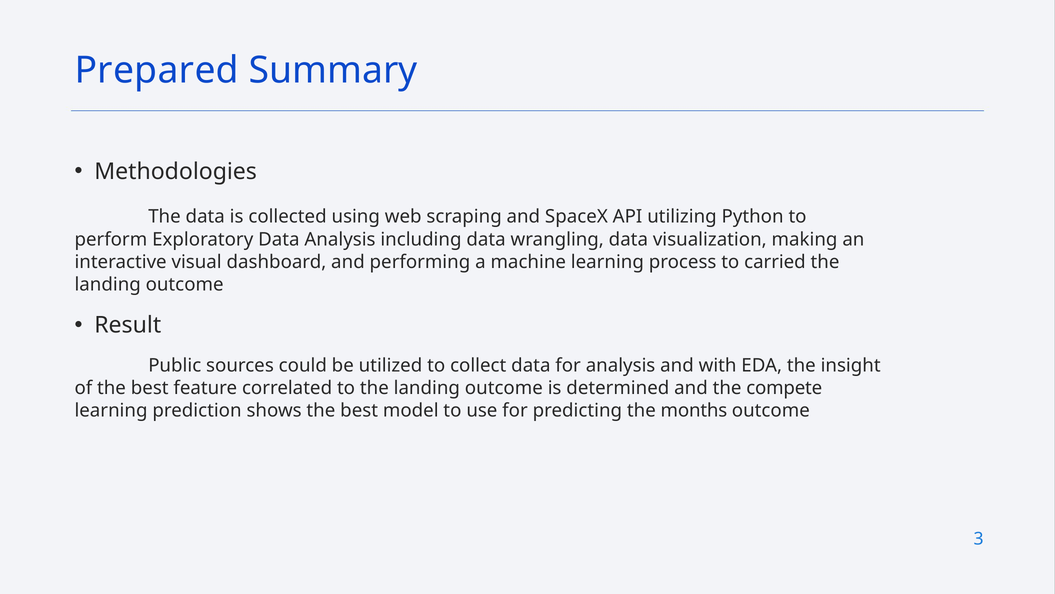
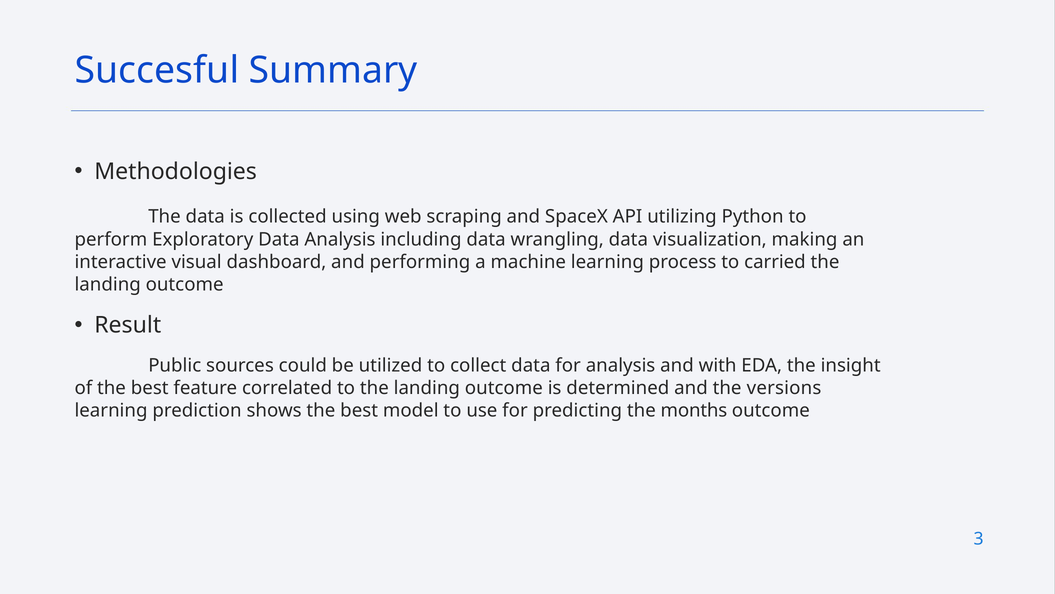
Prepared: Prepared -> Succesful (157, 70)
compete: compete -> versions (784, 388)
